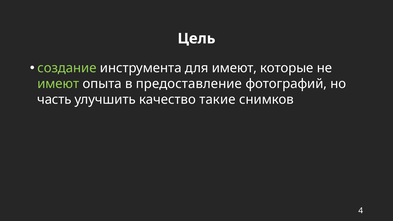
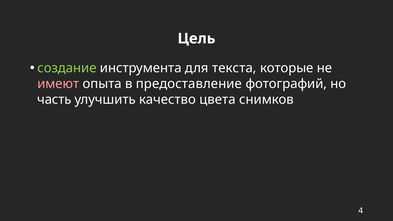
для имеют: имеют -> текста (234, 68)
имеют colour: light green -> pink (58, 84)
такие: такие -> цвета (217, 100)
